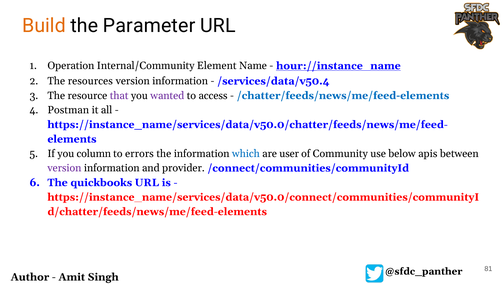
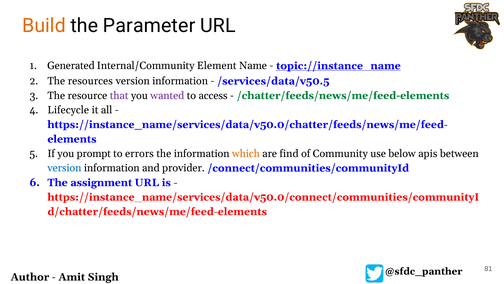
Operation: Operation -> Generated (71, 66)
hour://instance_name: hour://instance_name -> topic://instance_name (338, 66)
/services/data/v50.4: /services/data/v50.4 -> /services/data/v50.5 (273, 81)
/chatter/feeds/news/me/feed-elements colour: blue -> green (343, 95)
Postman: Postman -> Lifecycle (68, 110)
column: column -> prompt (94, 153)
which colour: blue -> orange (246, 153)
user: user -> find (289, 153)
version colour: purple -> blue (64, 168)
quickbooks: quickbooks -> assignment (101, 182)
